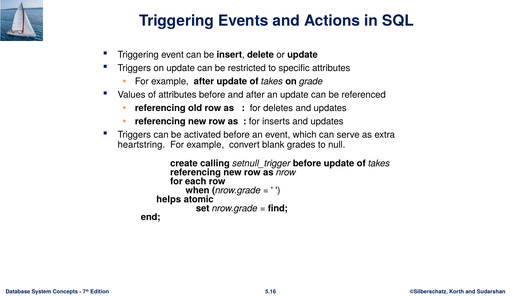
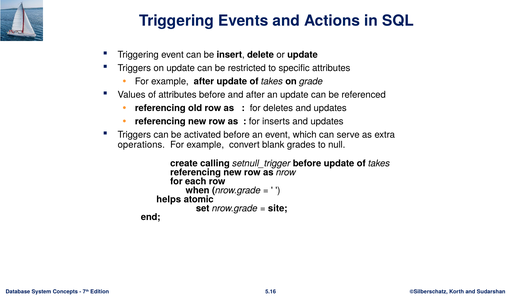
heartstring: heartstring -> operations (141, 145)
find: find -> site (278, 208)
